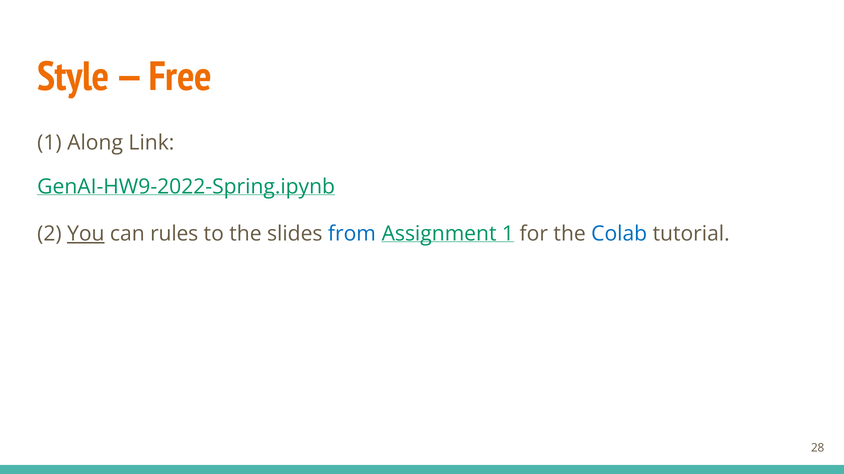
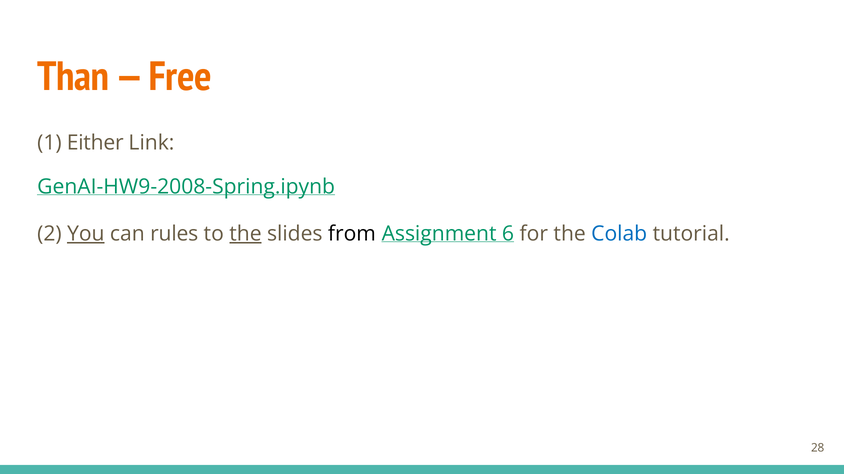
Style: Style -> Than (73, 77)
Along: Along -> Either (95, 143)
GenAI-HW9-2022-Spring.ipynb: GenAI-HW9-2022-Spring.ipynb -> GenAI-HW9-2008-Spring.ipynb (186, 187)
the underline: none -> present (245, 234)
from colour: blue -> black (352, 234)
Assignment 1: 1 -> 6 (508, 234)
